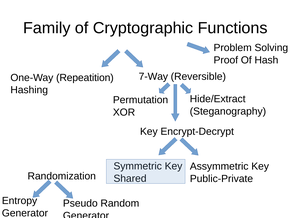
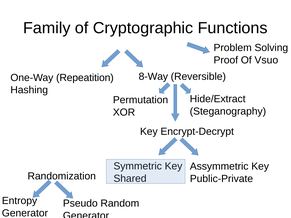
Hash: Hash -> Vsuo (266, 60)
7-Way: 7-Way -> 8-Way (153, 77)
